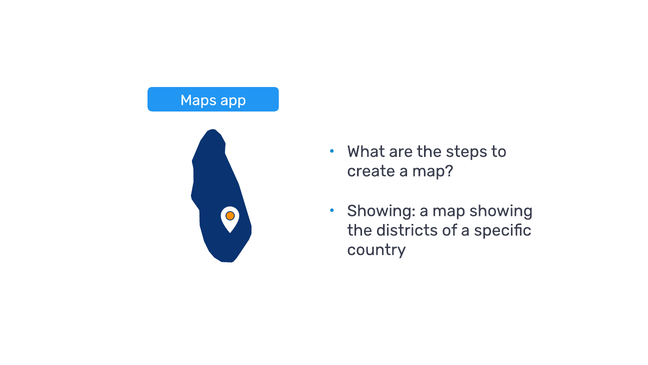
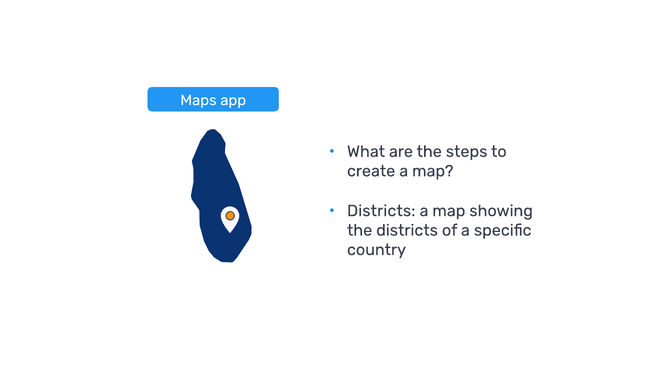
Showing: Showing -> Districts (381, 211)
